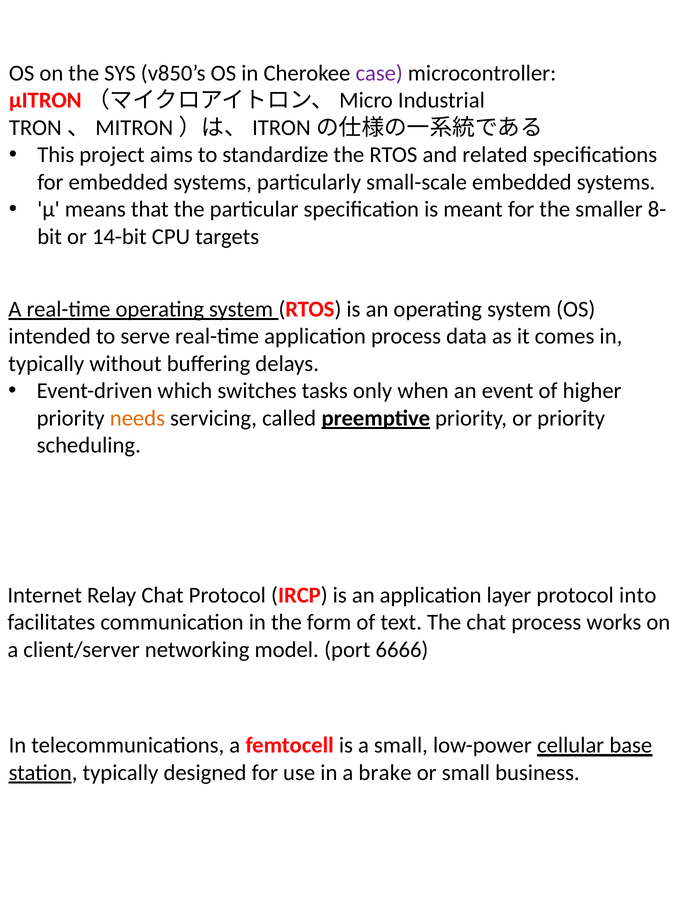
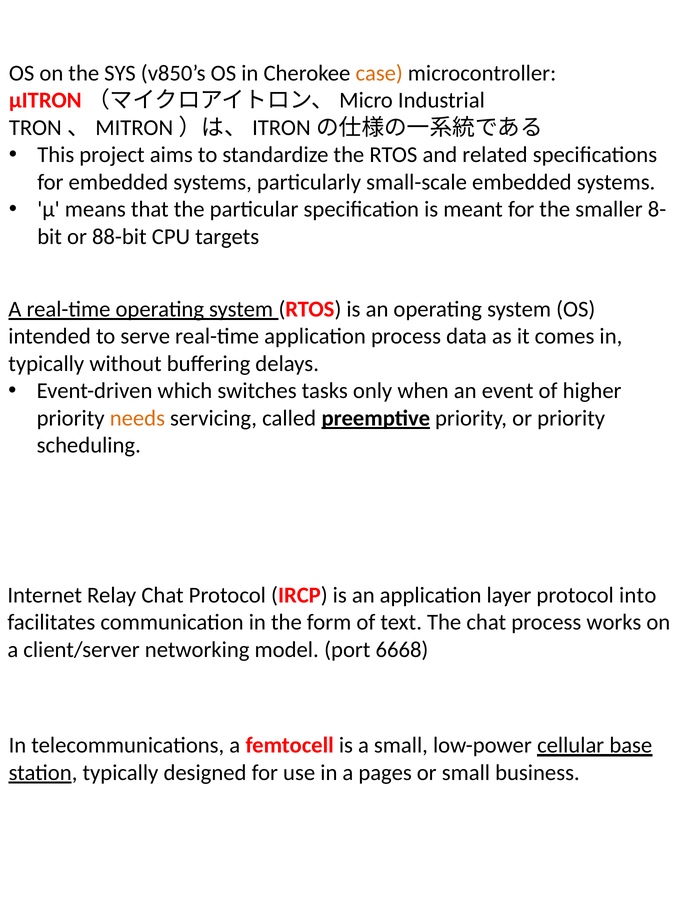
case colour: purple -> orange (379, 73)
14-bit: 14-bit -> 88-bit (119, 237)
6666: 6666 -> 6668 (402, 650)
brake: brake -> pages (385, 773)
